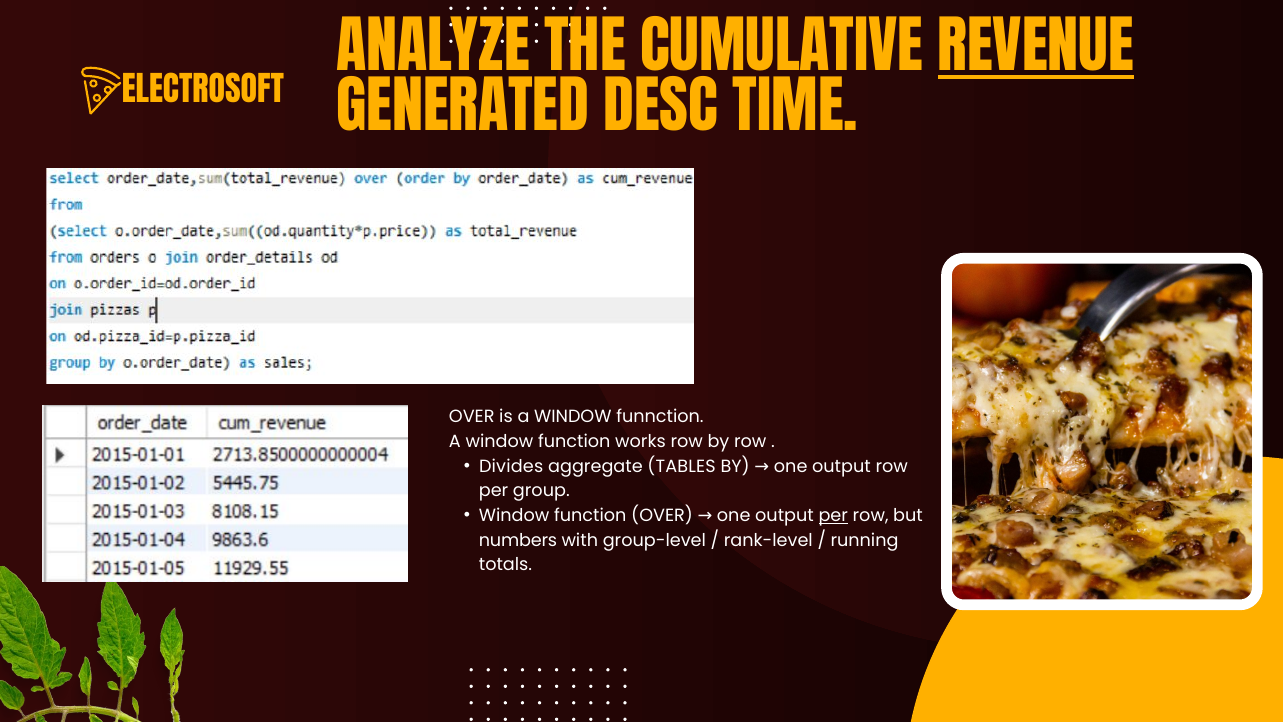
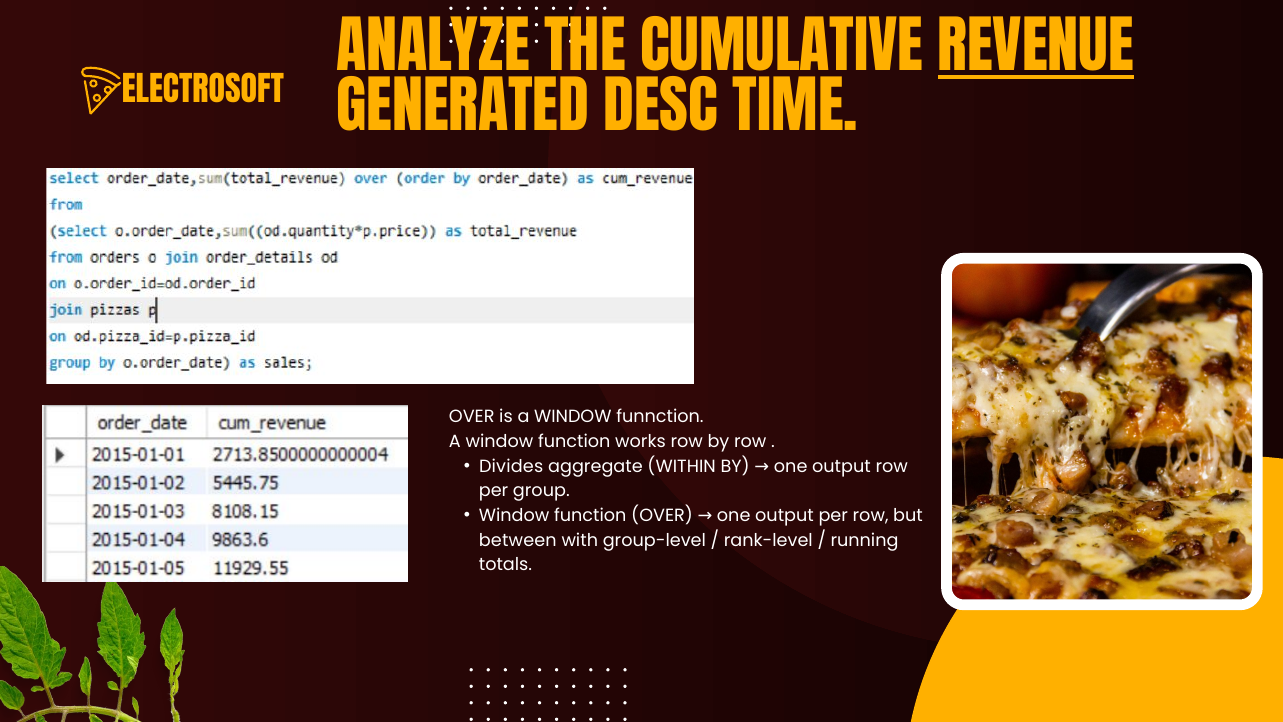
TABLES: TABLES -> WITHIN (682, 466)
per underline: present -> none (833, 515)
numbers: numbers -> between (518, 540)
